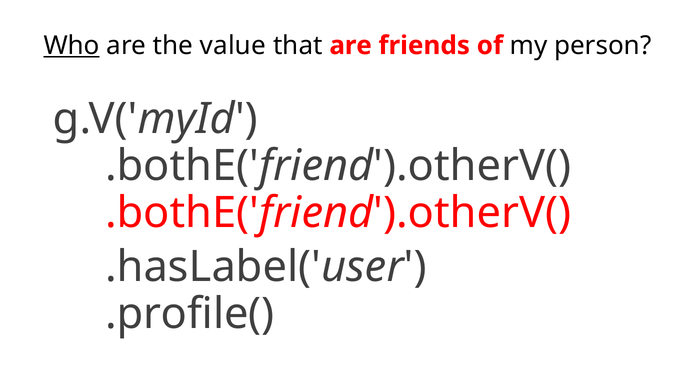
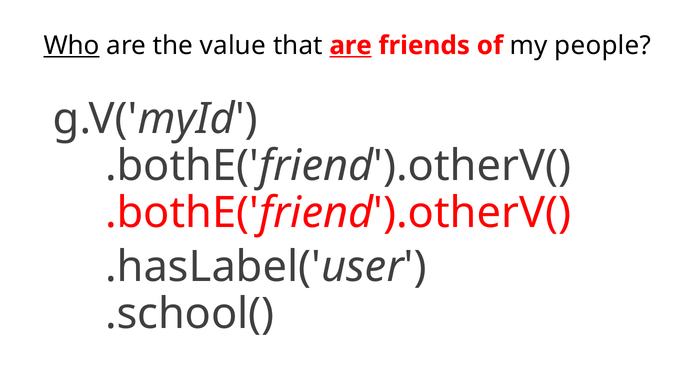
are underline: none -> present (351, 46)
person: person -> people (603, 46)
.profile(: .profile( -> .school( (190, 314)
